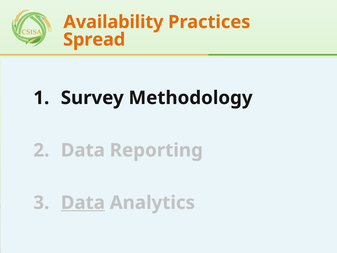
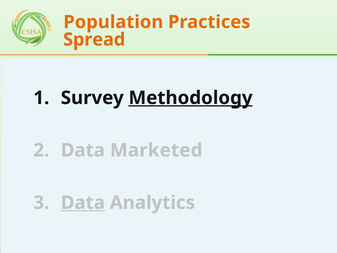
Availability: Availability -> Population (113, 22)
Methodology underline: none -> present (191, 98)
Reporting: Reporting -> Marketed (156, 150)
